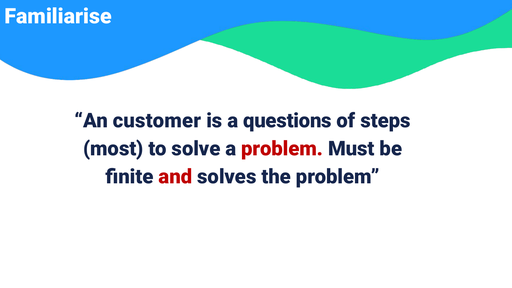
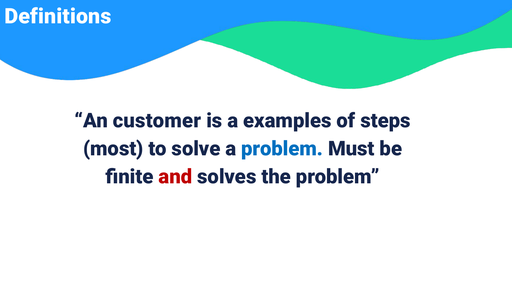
Familiarise: Familiarise -> Definitions (58, 17)
questions: questions -> examples (287, 121)
problem colour: red -> blue (282, 149)
